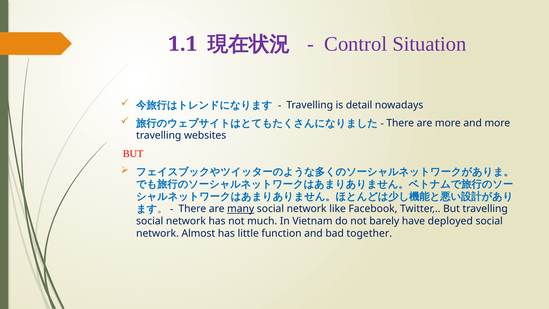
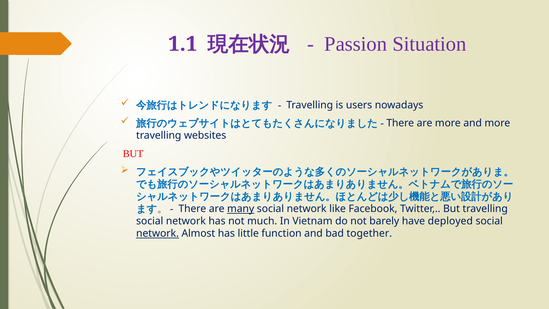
Control: Control -> Passion (356, 44)
detail: detail -> users (359, 105)
network underline: none -> present (158, 233)
